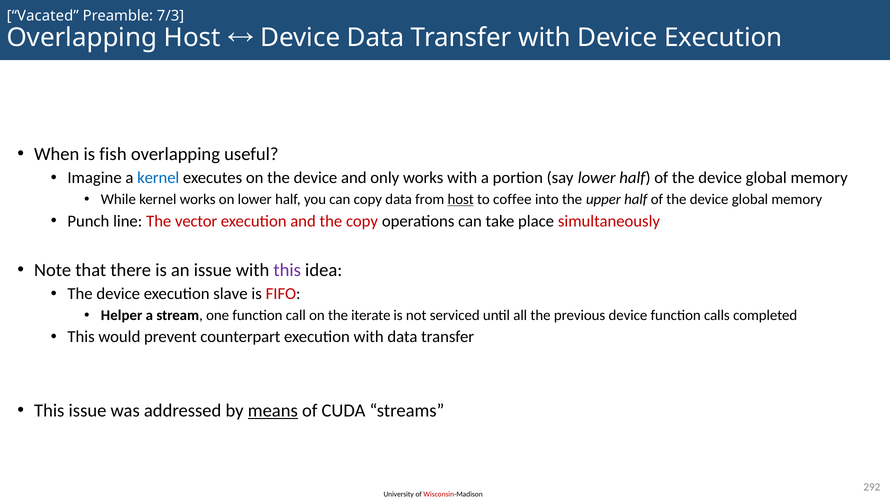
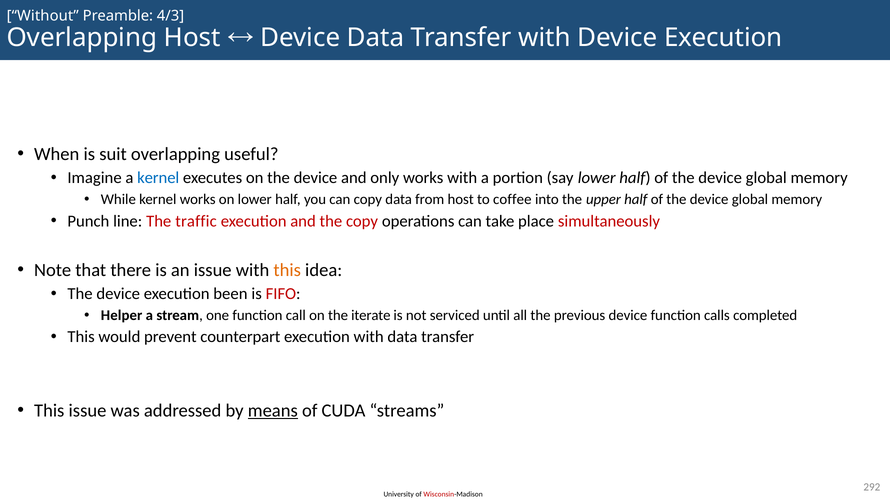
Vacated: Vacated -> Without (43, 16)
7/3: 7/3 -> 4/3 (171, 16)
fish: fish -> suit (113, 154)
host underline: present -> none (461, 199)
vector: vector -> traffic (196, 221)
this colour: purple -> orange (287, 270)
slave: slave -> been (230, 293)
